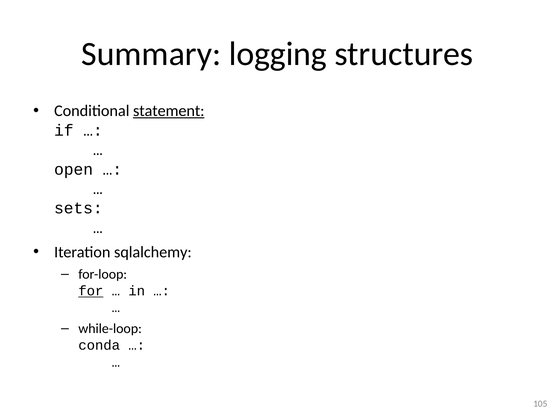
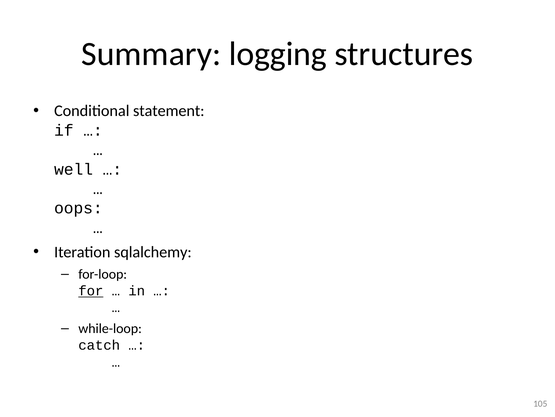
statement underline: present -> none (169, 111)
open: open -> well (74, 169)
sets: sets -> oops (78, 208)
conda: conda -> catch (99, 345)
